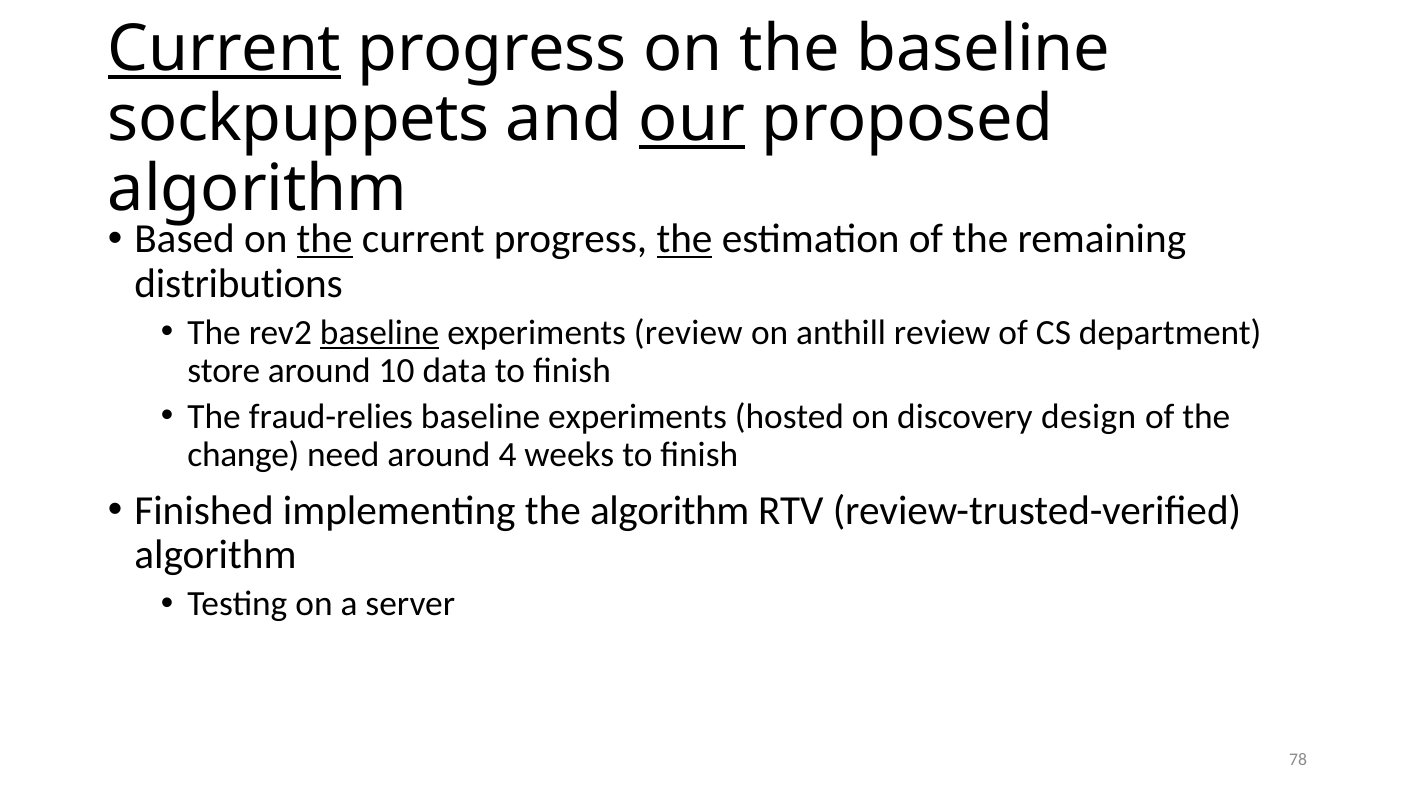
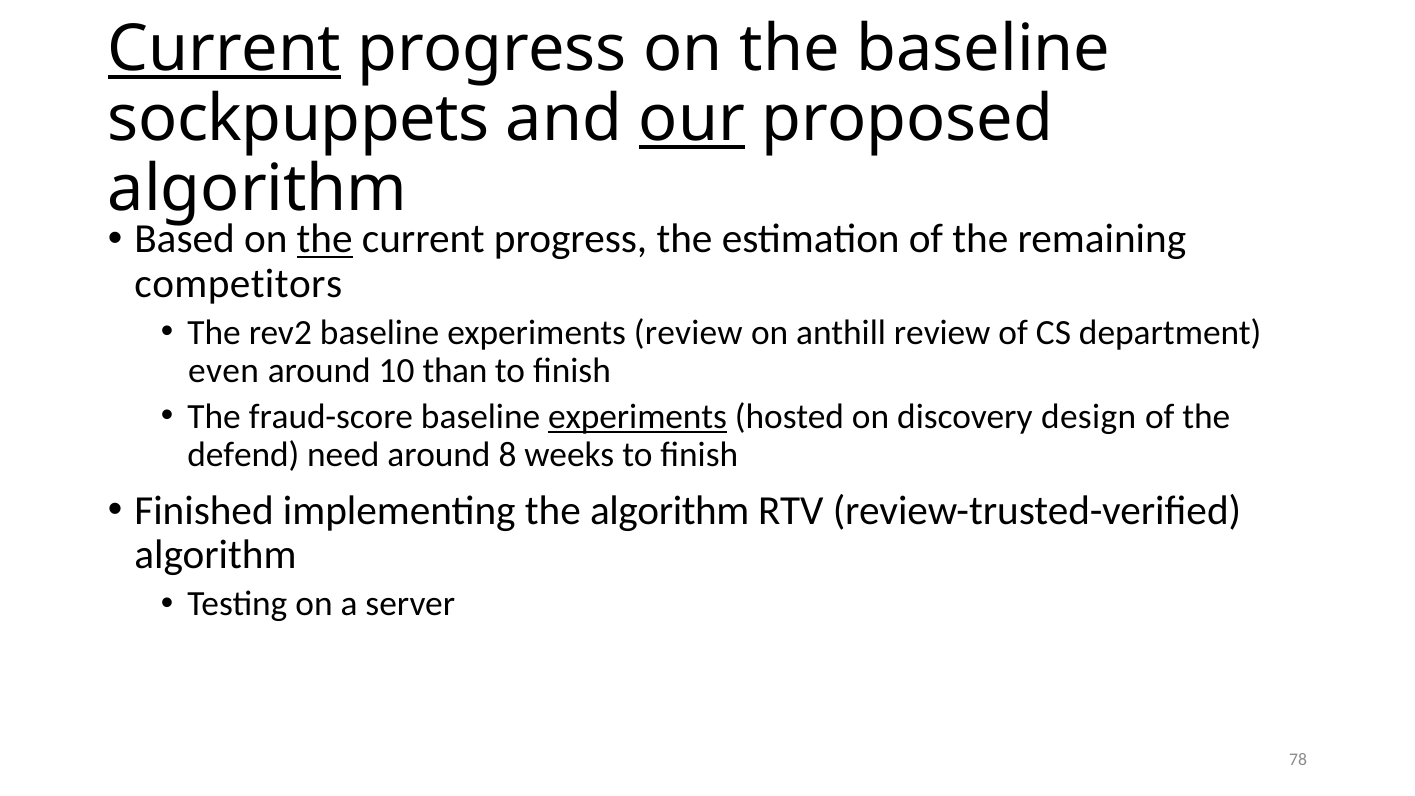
the underline: present -> none (685, 239)
distributions: distributions -> competitors (238, 284)
baseline underline: present -> none (380, 333)
store: store -> even (223, 371)
data: data -> than (455, 371)
fraud-relies: fraud-relies -> fraud-score (331, 416)
experiments underline: none -> present (638, 416)
change: change -> defend (243, 455)
4: 4 -> 8 (508, 455)
